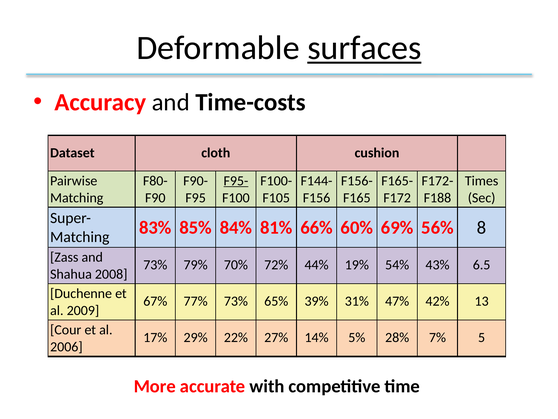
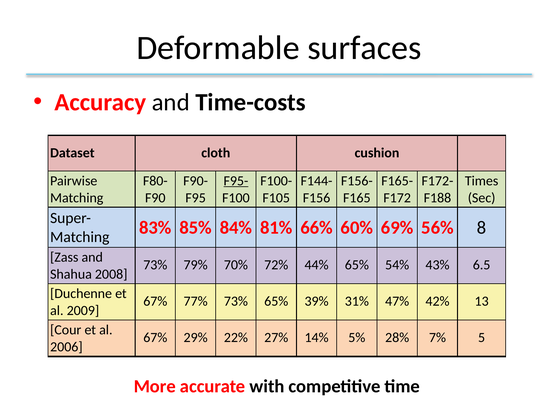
surfaces underline: present -> none (364, 48)
44% 19%: 19% -> 65% (357, 265)
17%: 17% -> 67% (155, 337)
